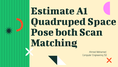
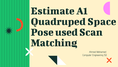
both: both -> used (67, 32)
